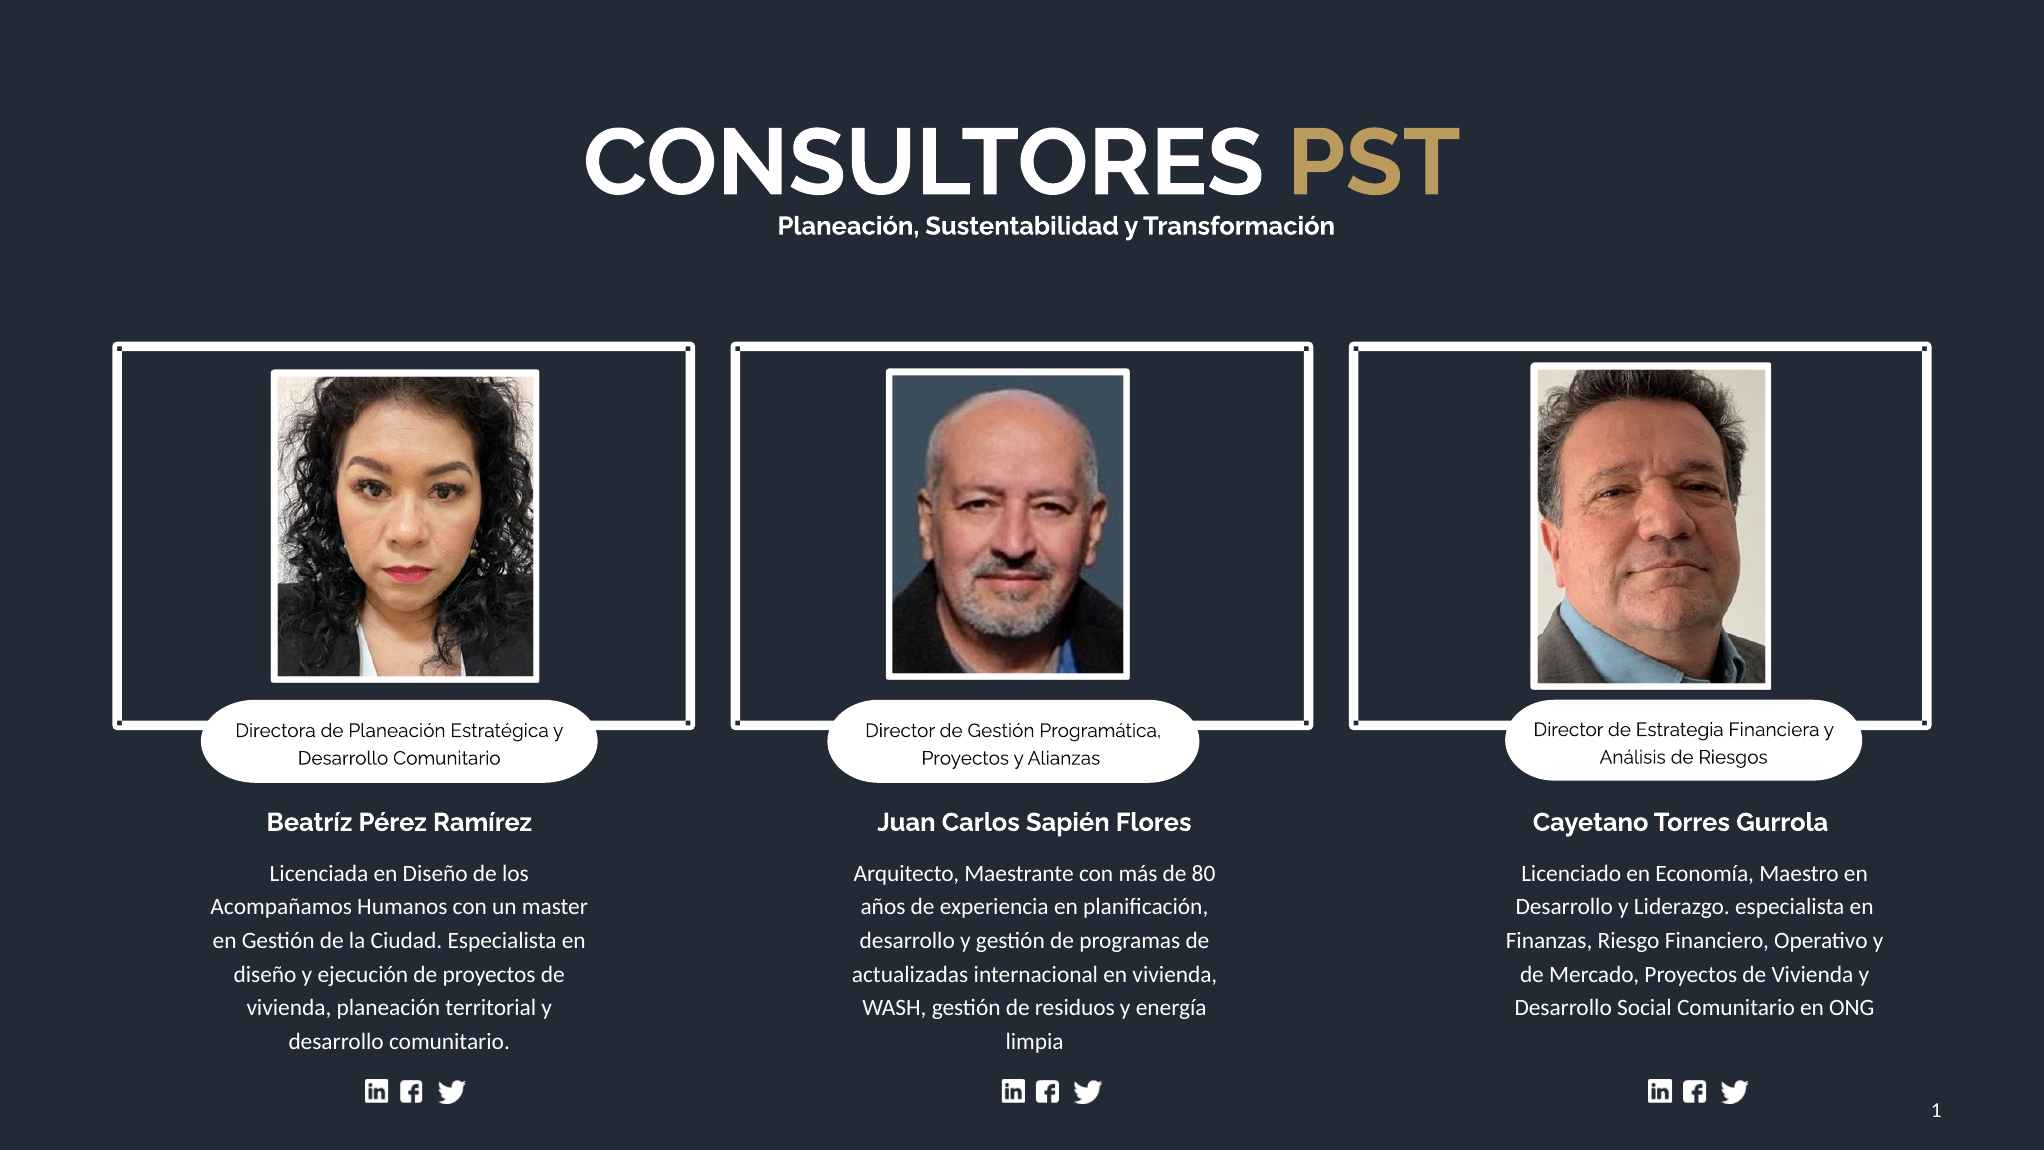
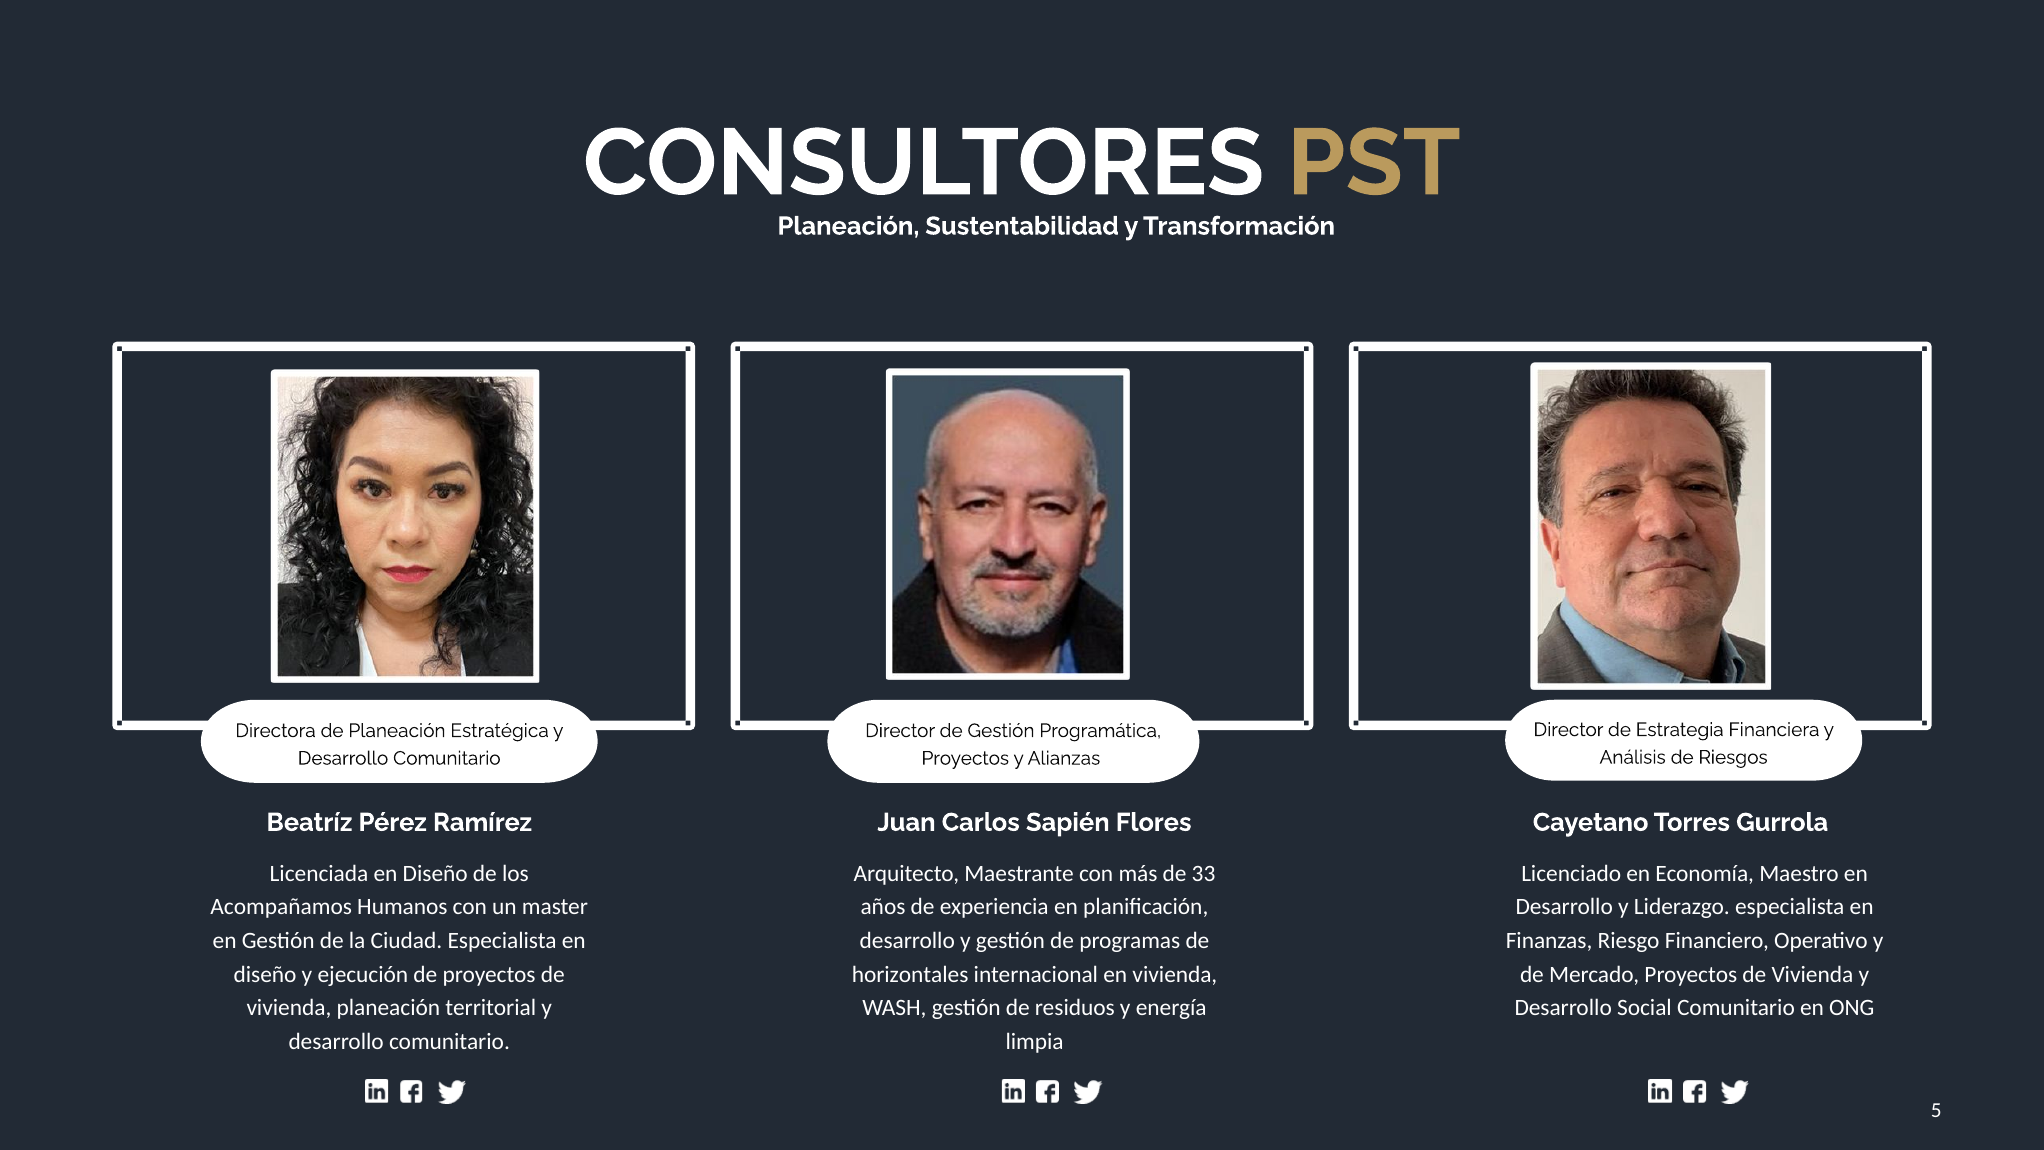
80: 80 -> 33 (1204, 873)
actualizadas: actualizadas -> horizontales (910, 974)
1: 1 -> 5 (1936, 1110)
